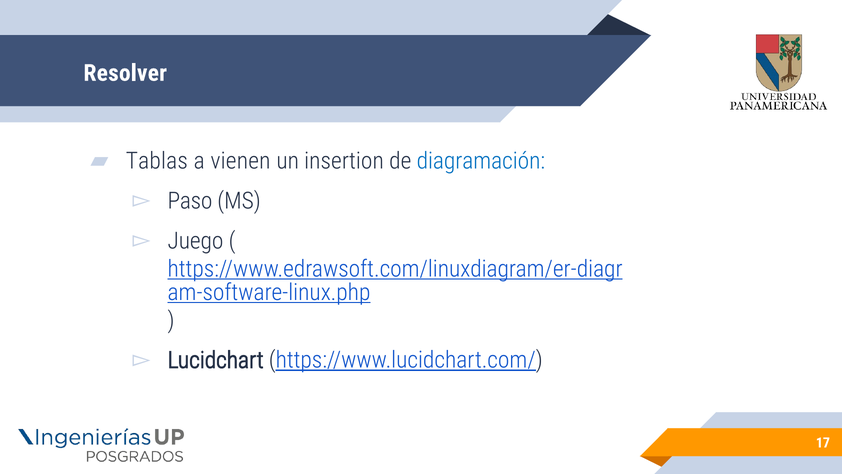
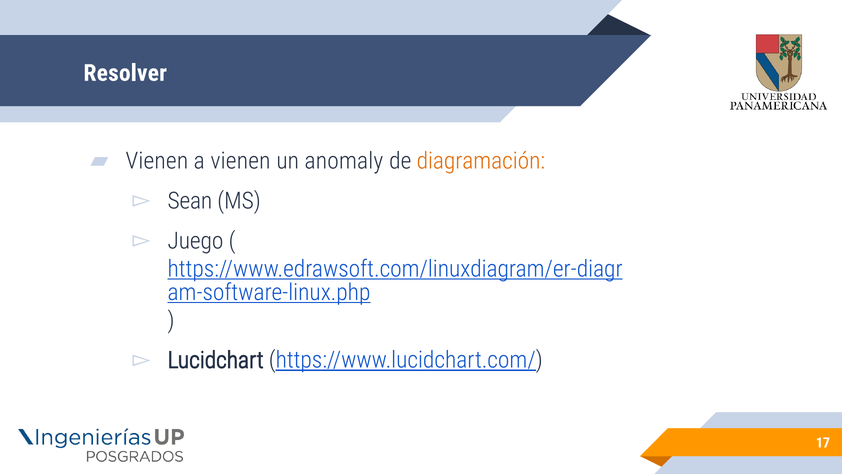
Tablas: Tablas -> Vienen (157, 161)
insertion: insertion -> anomaly (344, 161)
diagramación colour: blue -> orange (481, 161)
Paso: Paso -> Sean (190, 201)
